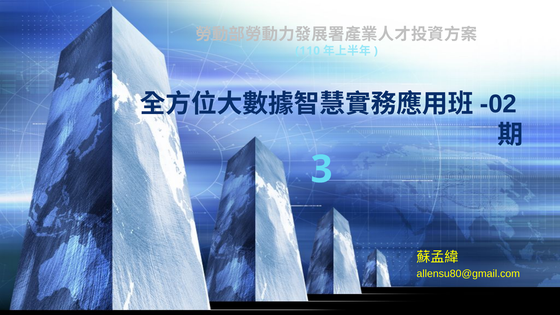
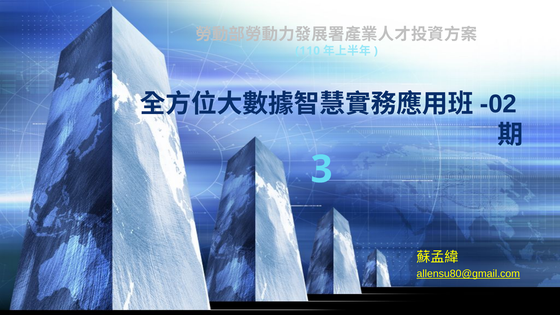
allensu80@gmail.com underline: none -> present (468, 274)
